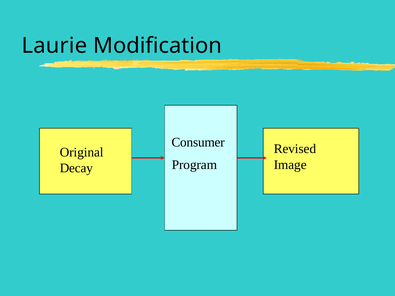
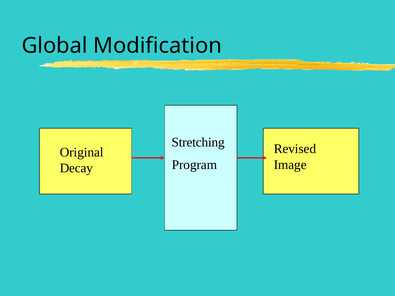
Laurie: Laurie -> Global (55, 46)
Consumer: Consumer -> Stretching (198, 142)
